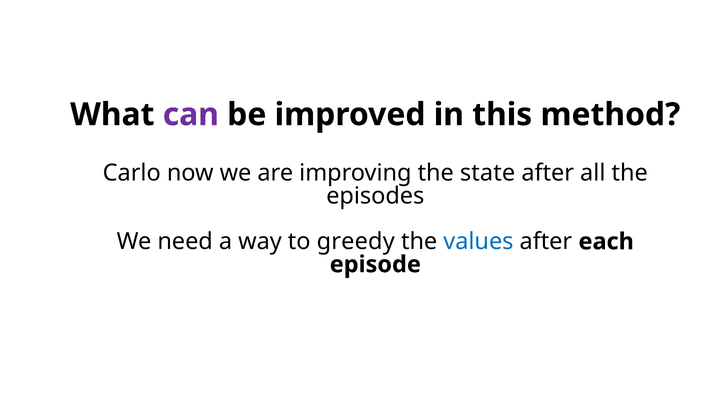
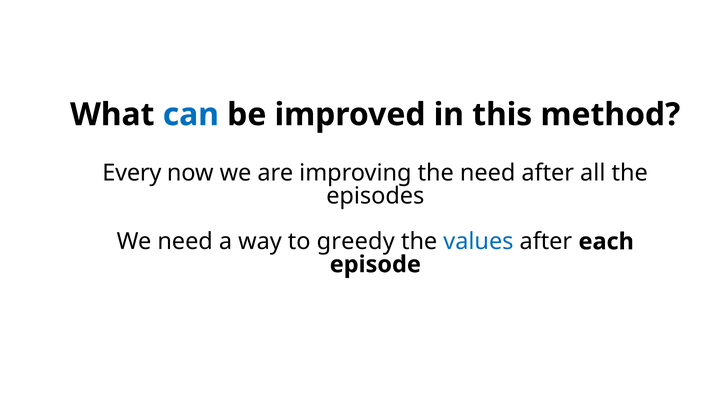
can colour: purple -> blue (191, 114)
Carlo: Carlo -> Every (132, 173)
the state: state -> need (488, 173)
